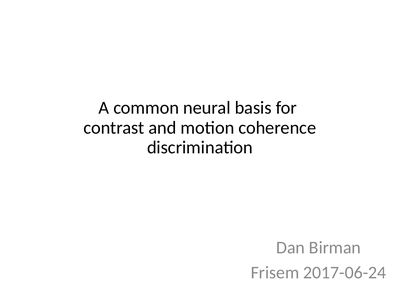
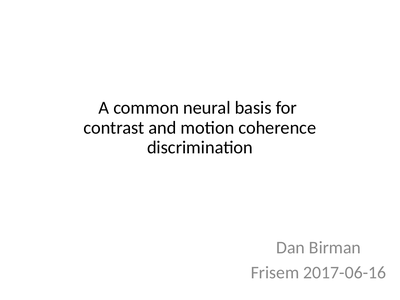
2017-06-24: 2017-06-24 -> 2017-06-16 (345, 273)
